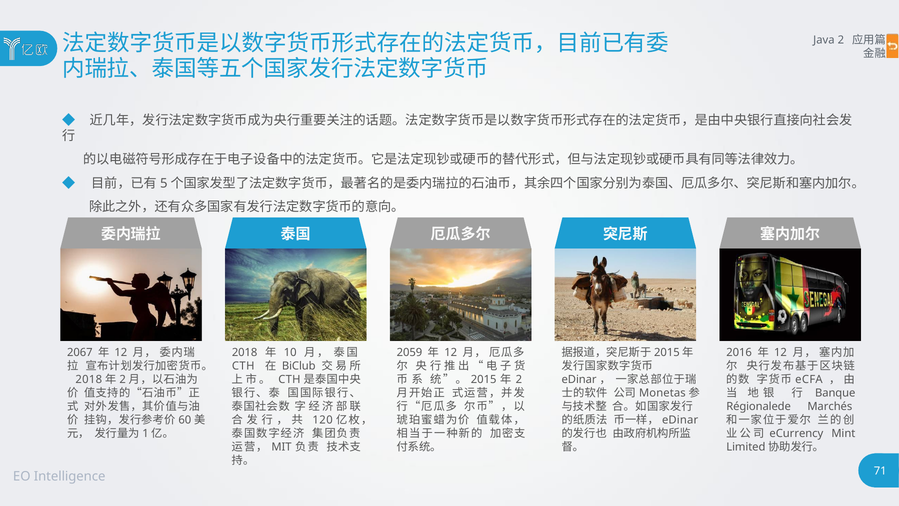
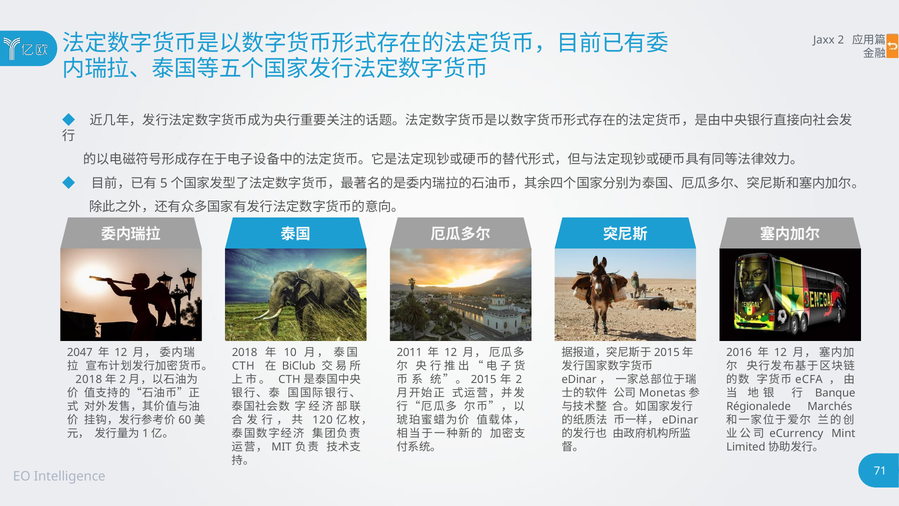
Java: Java -> Jaxx (824, 40)
2067: 2067 -> 2047 (80, 352)
2059: 2059 -> 2011 (409, 352)
